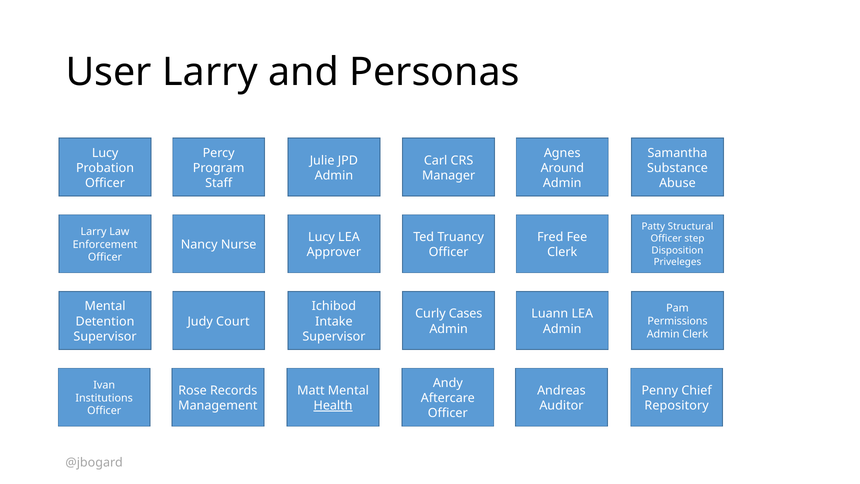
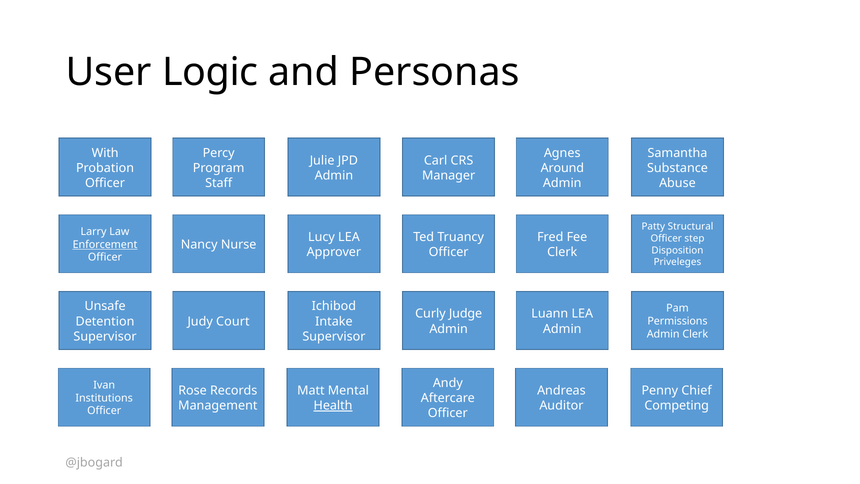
User Larry: Larry -> Logic (210, 72)
Lucy: Lucy -> With (105, 153)
Enforcement underline: none -> present (105, 244)
Mental: Mental -> Unsafe (105, 306)
Cases: Cases -> Judge (466, 314)
Repository: Repository -> Competing (677, 405)
